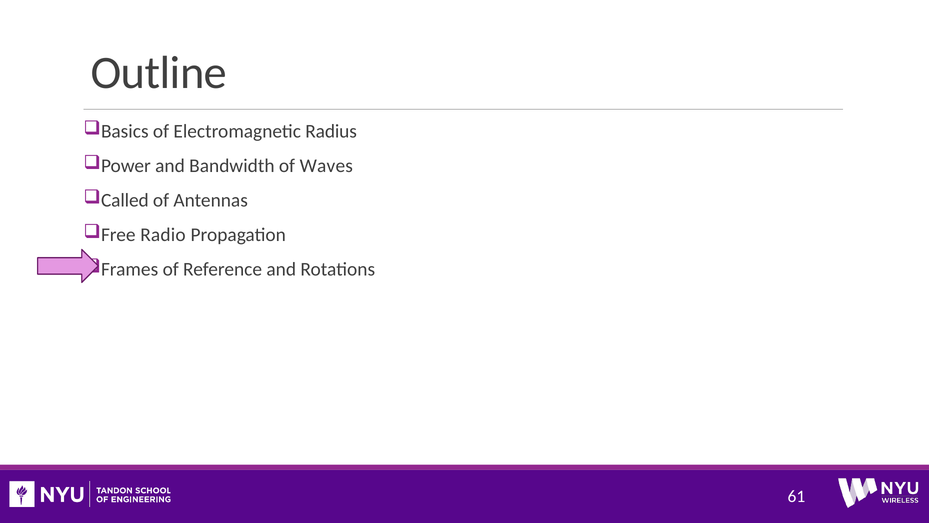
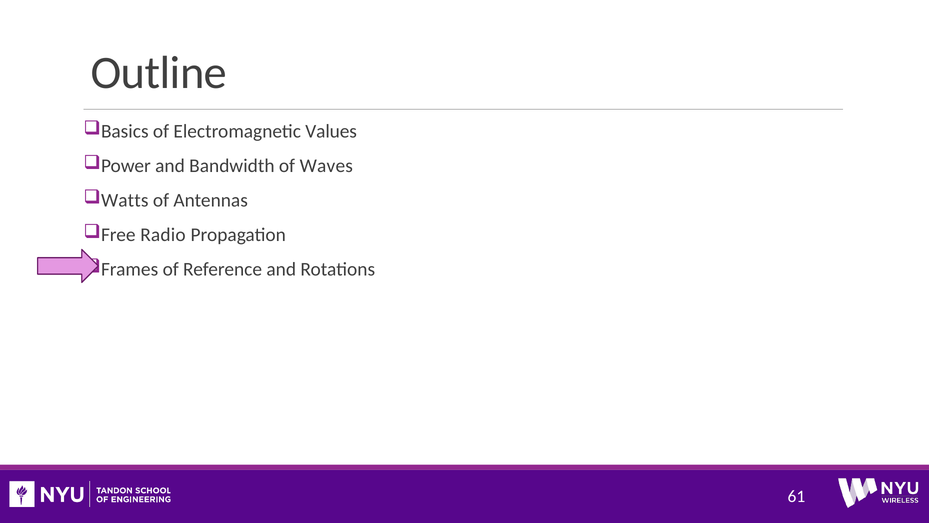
Radius: Radius -> Values (331, 131)
Called: Called -> Watts (125, 200)
